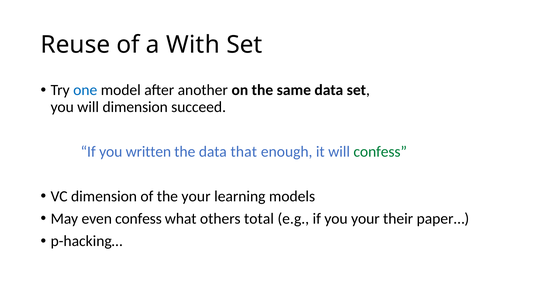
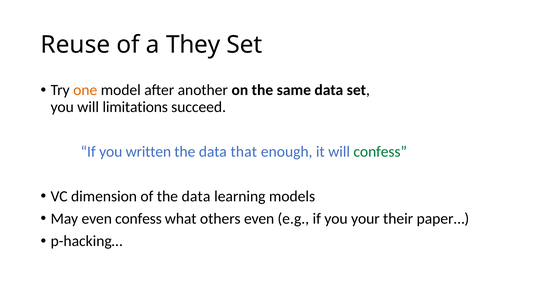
With: With -> They (193, 45)
one colour: blue -> orange (85, 90)
will dimension: dimension -> limitations (135, 107)
of the your: your -> data (196, 196)
others total: total -> even (259, 219)
